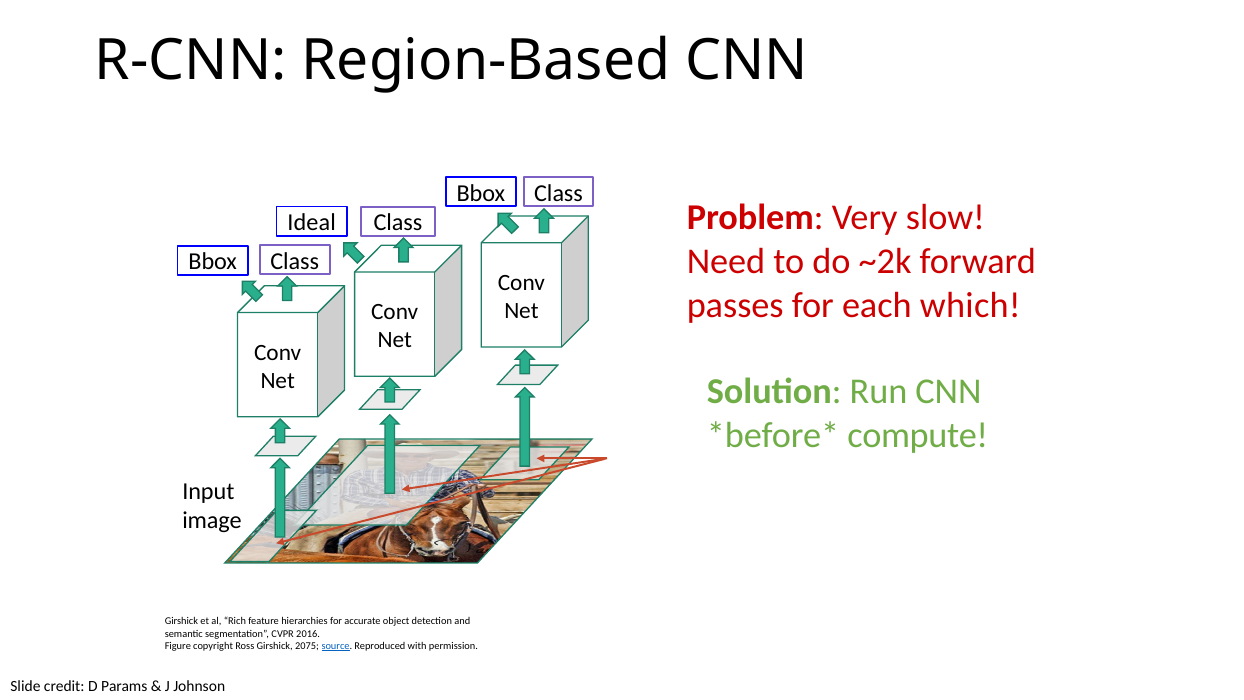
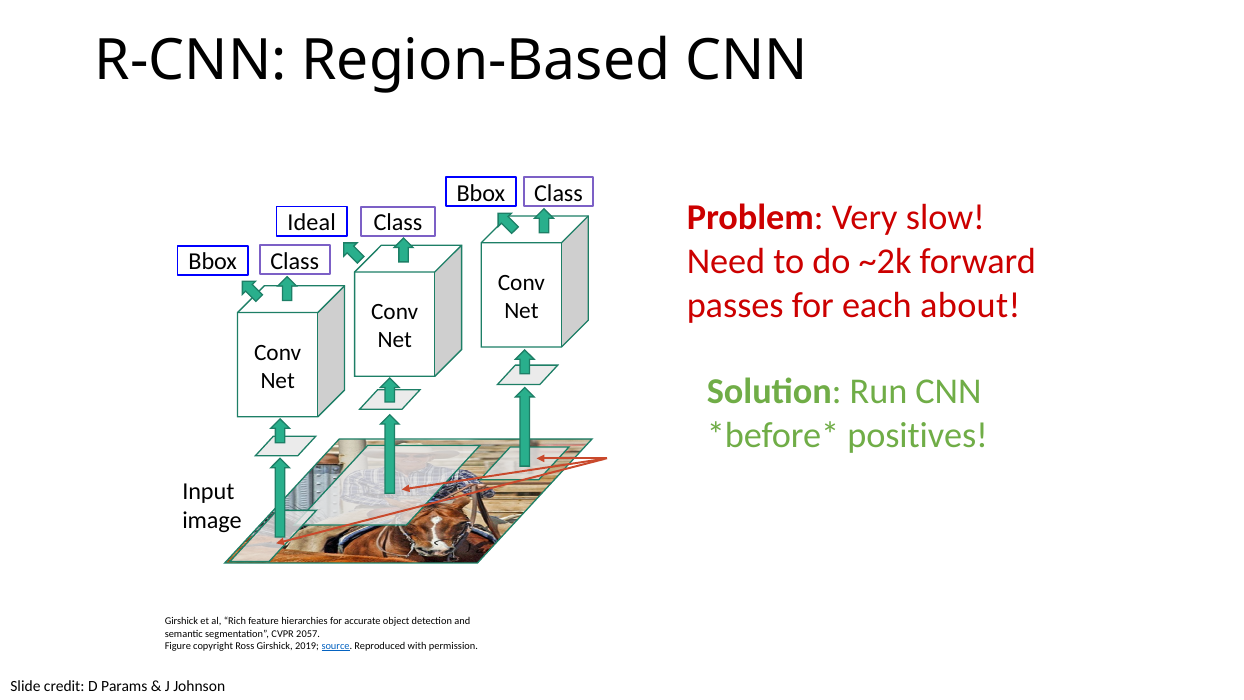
which: which -> about (970, 305)
compute: compute -> positives (918, 435)
2016: 2016 -> 2057 (308, 634)
2075: 2075 -> 2019 (307, 646)
